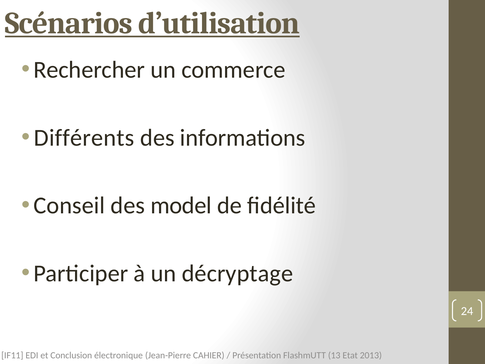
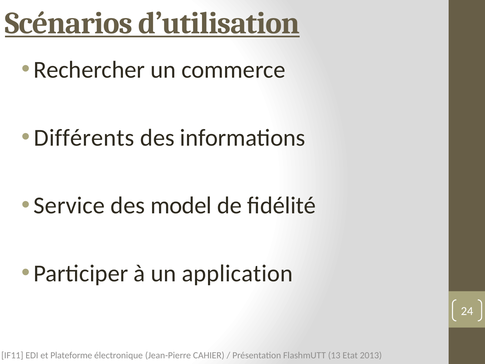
Conseil: Conseil -> Service (69, 205)
décryptage: décryptage -> application (237, 273)
Conclusion: Conclusion -> Plateforme (71, 355)
